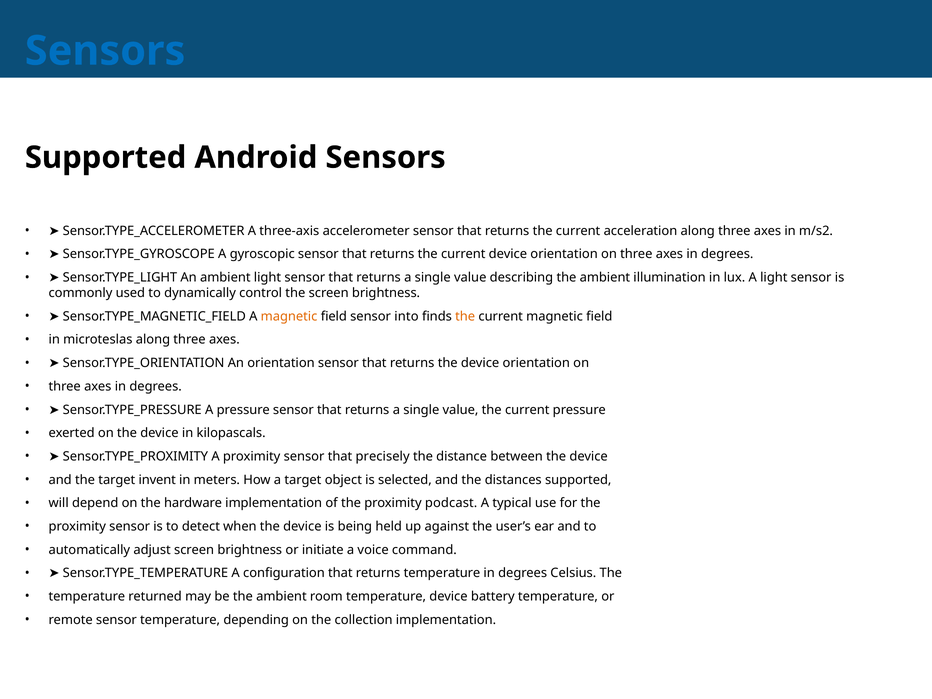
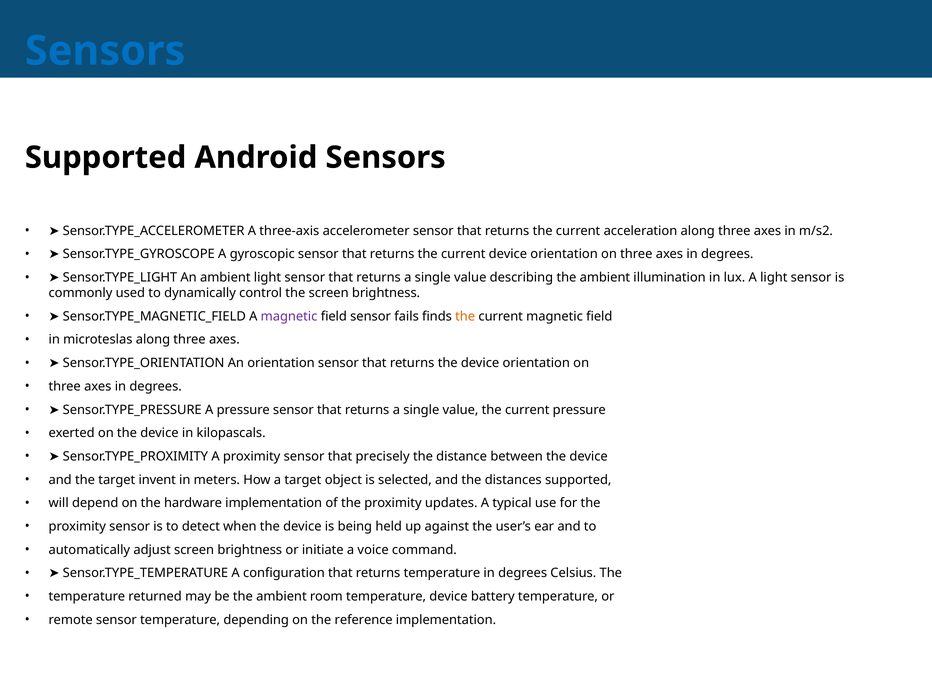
magnetic colour: orange -> purple (289, 316)
into: into -> fails (407, 316)
podcast: podcast -> updates (451, 503)
collection: collection -> reference (364, 620)
